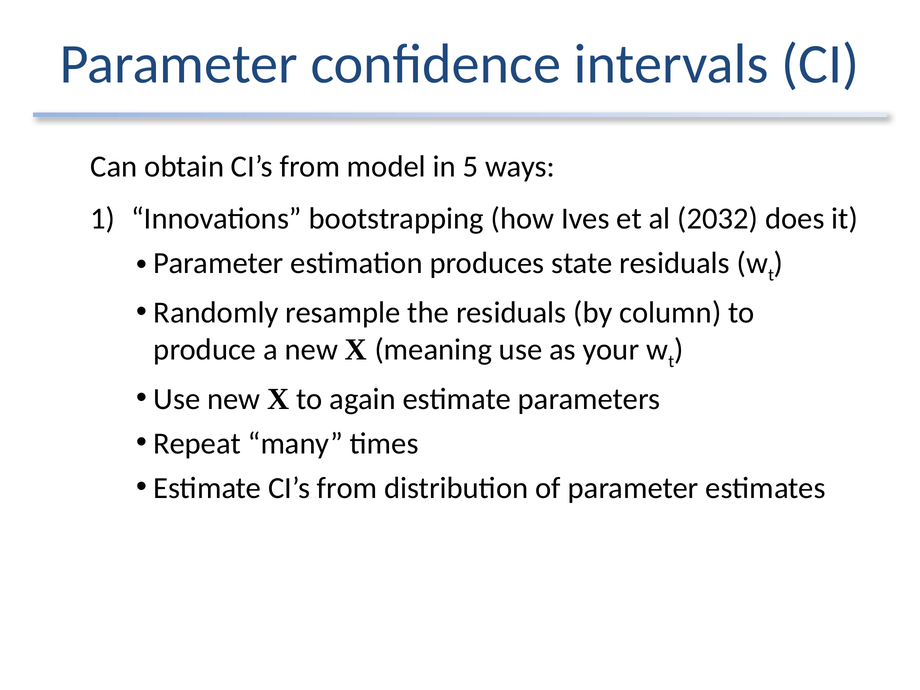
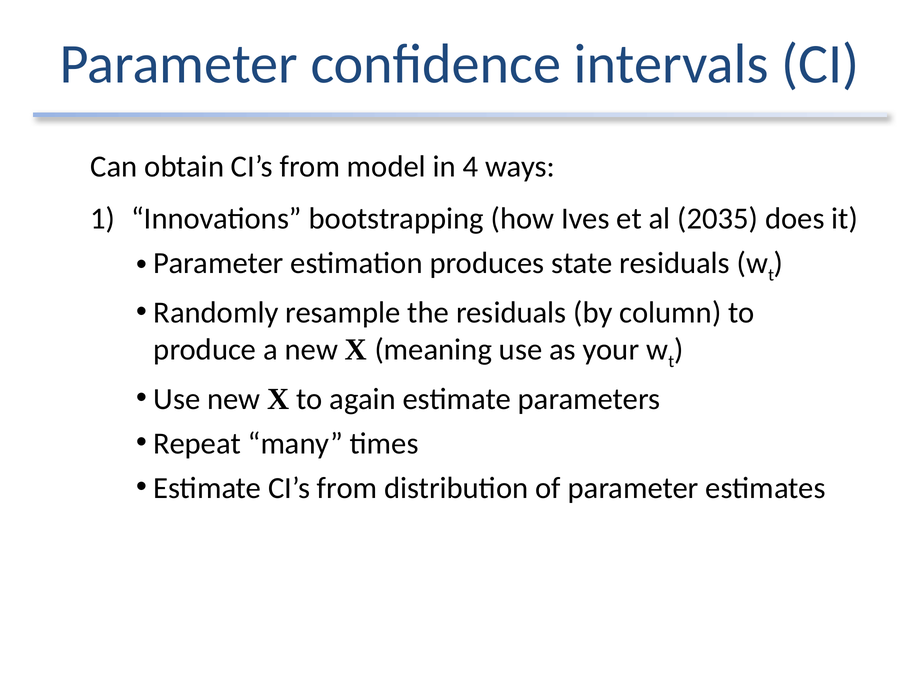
5: 5 -> 4 (471, 166)
2032: 2032 -> 2035 (718, 219)
